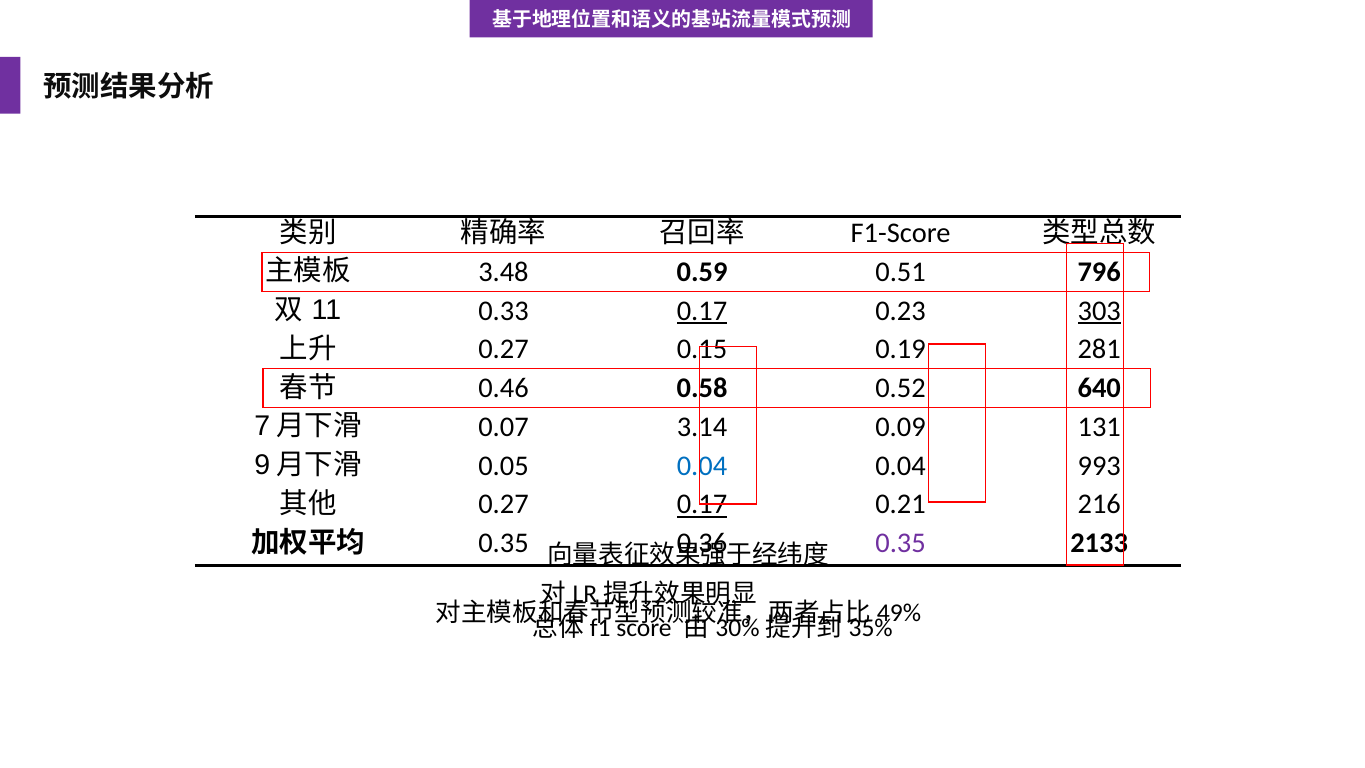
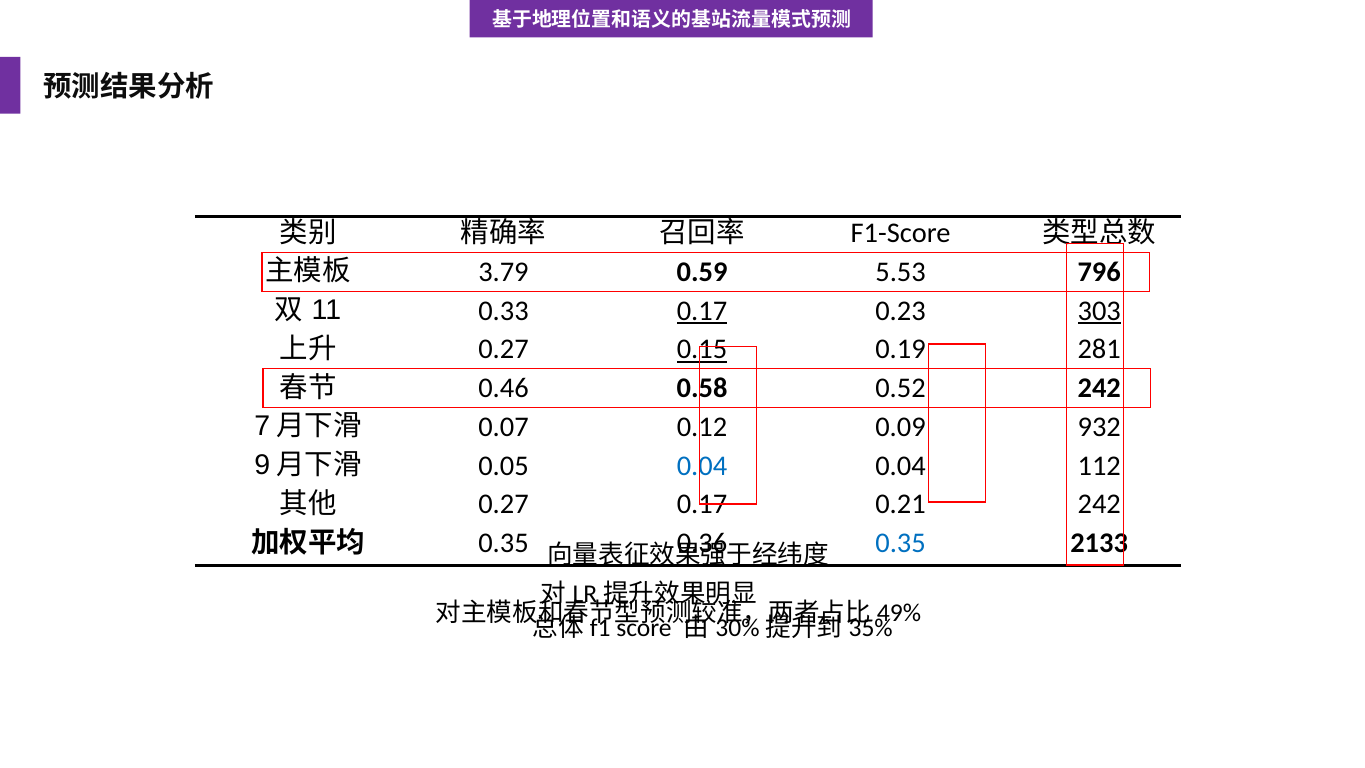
3.48: 3.48 -> 3.79 (503, 272)
0.51: 0.51 -> 5.53 (901, 272)
0.15 underline: none -> present (702, 349)
0.52 640: 640 -> 242 (1099, 388)
3.14: 3.14 -> 0.12 (702, 427)
131: 131 -> 932 (1099, 427)
993: 993 -> 112 (1099, 466)
0.17 underline: present -> none (702, 504)
0.21 216: 216 -> 242 (1099, 504)
0.35 colour: purple -> blue (901, 543)
